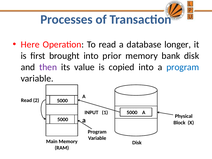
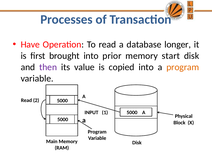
Here: Here -> Have (30, 44)
bank: bank -> start (171, 56)
program colour: blue -> orange (183, 67)
